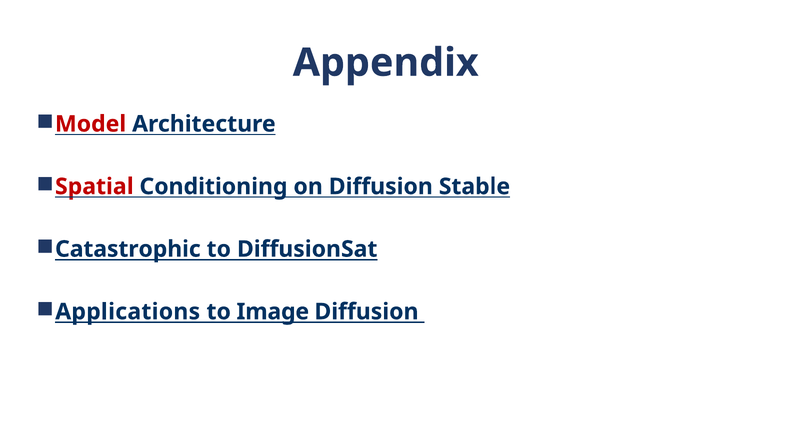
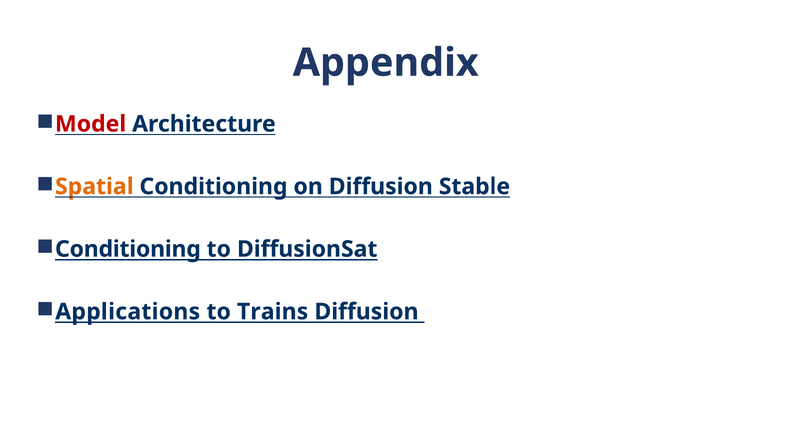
Spatial colour: red -> orange (94, 187)
Catastrophic: Catastrophic -> Conditioning (128, 249)
Image: Image -> Trains (273, 312)
